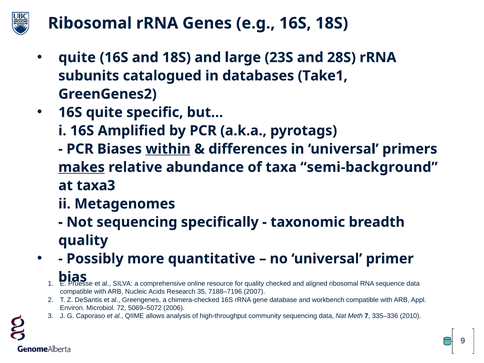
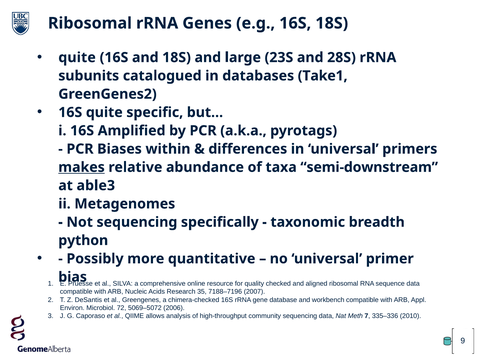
within underline: present -> none (168, 149)
semi-background: semi-background -> semi-downstream (369, 167)
taxa3: taxa3 -> able3 (96, 186)
quality: quality -> python (83, 240)
